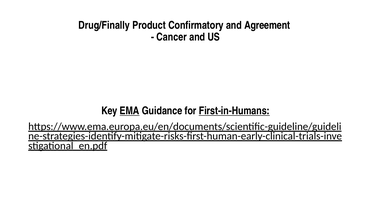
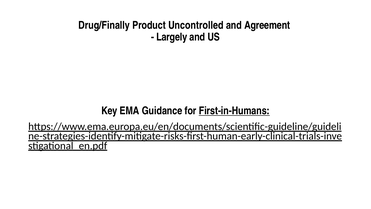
Confirmatory: Confirmatory -> Uncontrolled (196, 25)
Cancer: Cancer -> Largely (172, 37)
EMA underline: present -> none (130, 111)
